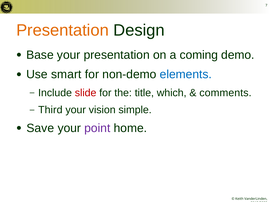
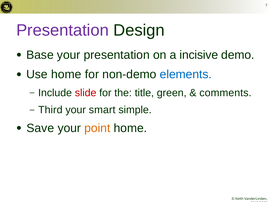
Presentation colour: orange -> purple (62, 30)
coming: coming -> incisive (199, 55)
Use smart: smart -> home (66, 75)
which: which -> green (172, 93)
vision: vision -> smart (102, 110)
point colour: purple -> orange (97, 128)
